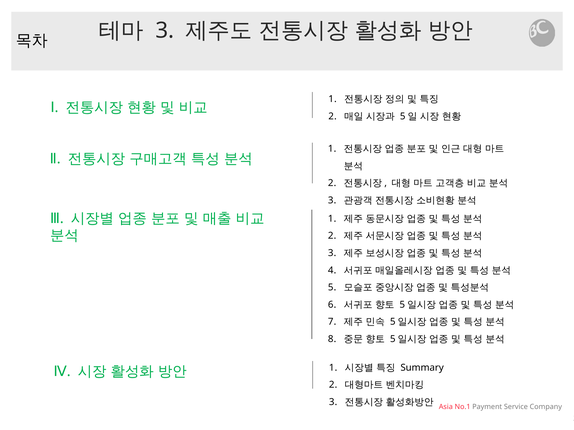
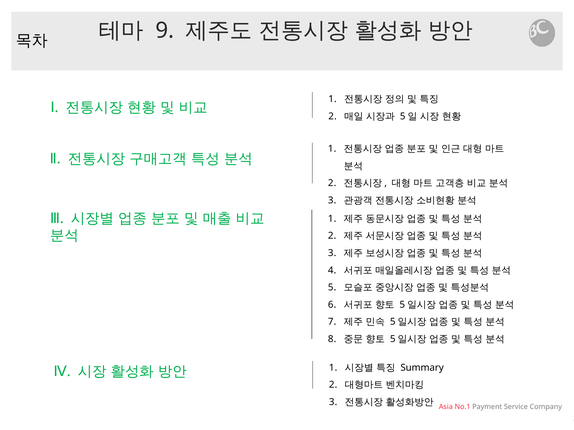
3: 3 -> 9 (165, 30)
